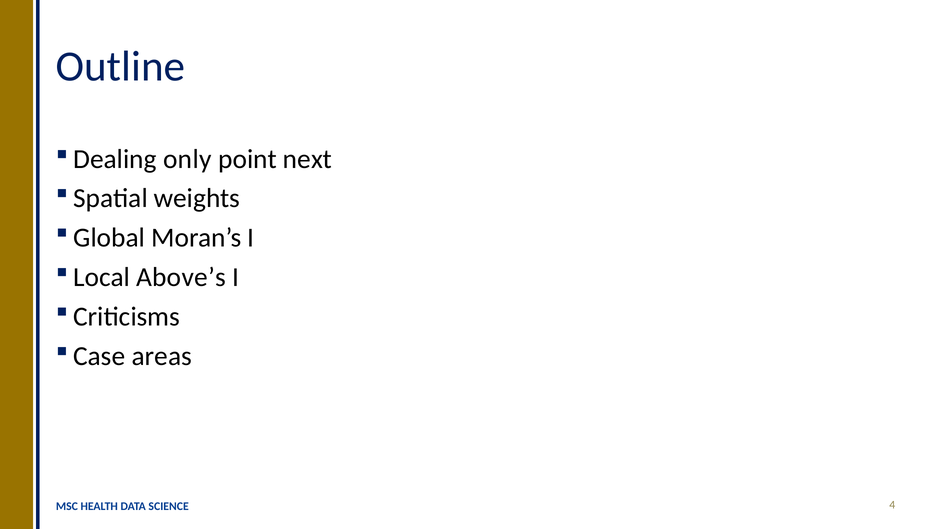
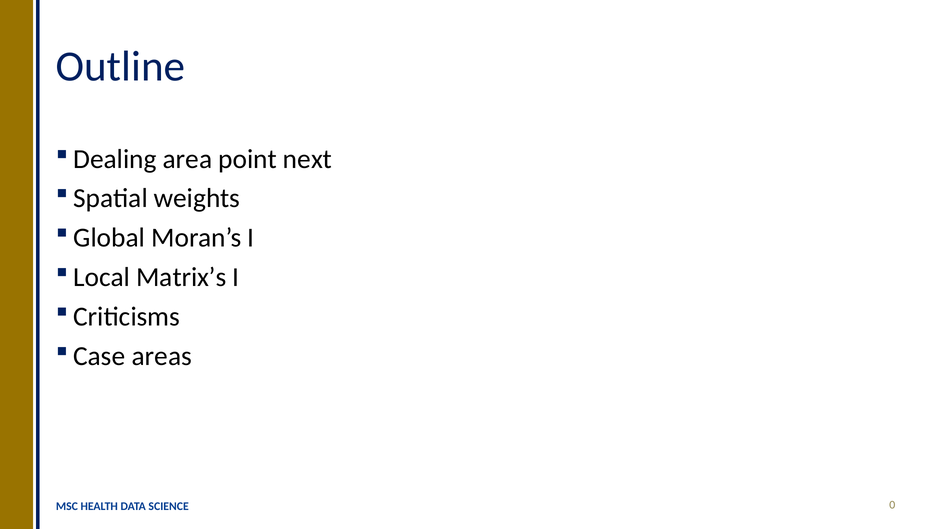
only: only -> area (188, 159)
Above’s: Above’s -> Matrix’s (181, 277)
4: 4 -> 0 (892, 505)
